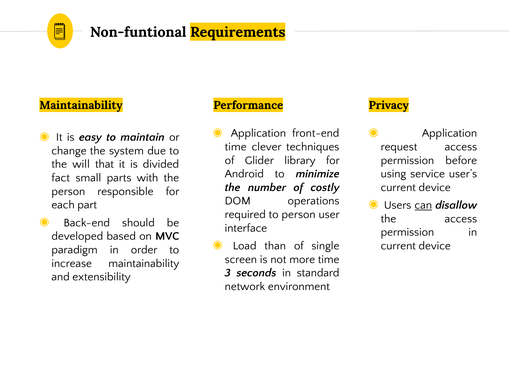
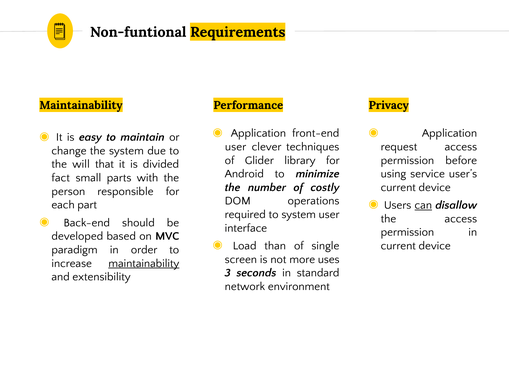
time: time -> user (236, 147)
to person: person -> system (299, 215)
more time: time -> uses (329, 260)
maintainability underline: none -> present (144, 264)
